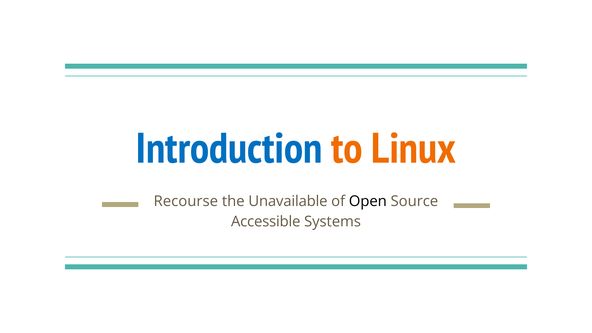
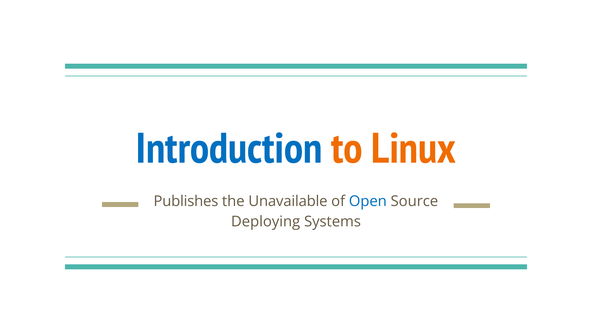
Recourse: Recourse -> Publishes (186, 201)
Open colour: black -> blue (368, 201)
Accessible: Accessible -> Deploying (266, 221)
